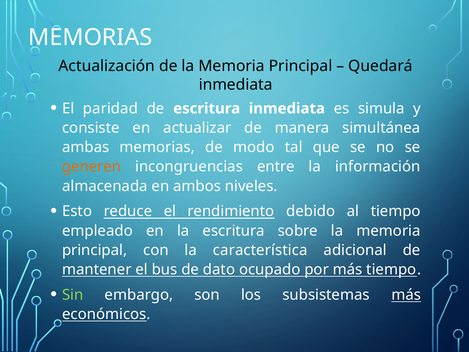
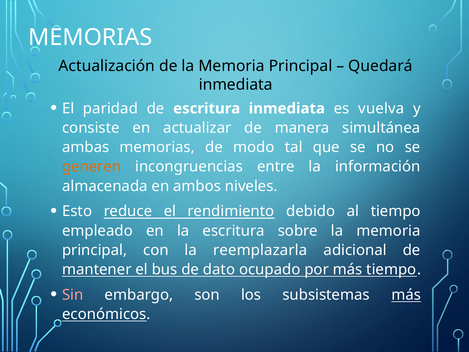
simula: simula -> vuelva (381, 108)
característica: característica -> reemplazarla (260, 250)
Sin colour: light green -> pink (73, 295)
